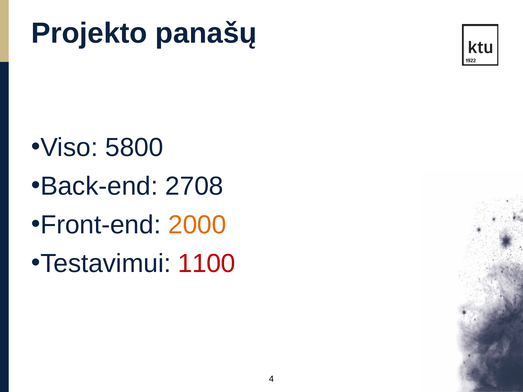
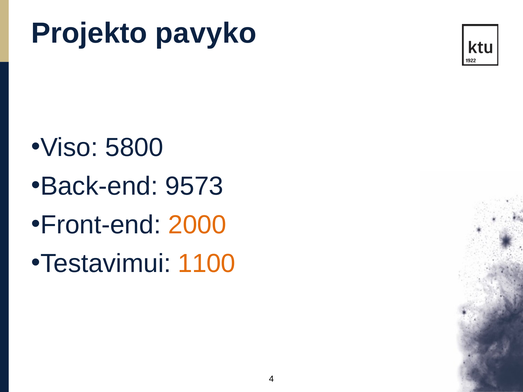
panašų: panašų -> pavyko (206, 33)
2708: 2708 -> 9573 (194, 186)
1100 colour: red -> orange (207, 264)
